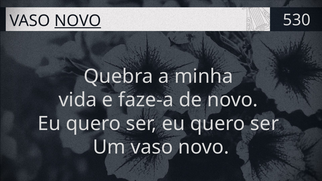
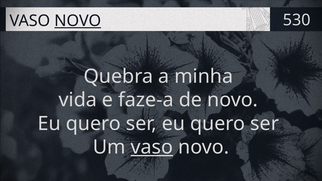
vaso underline: none -> present (152, 147)
